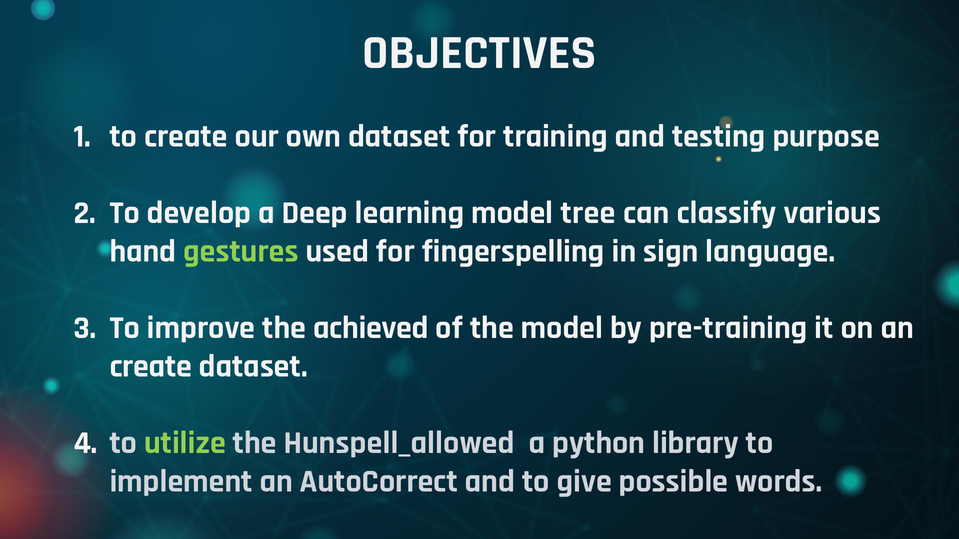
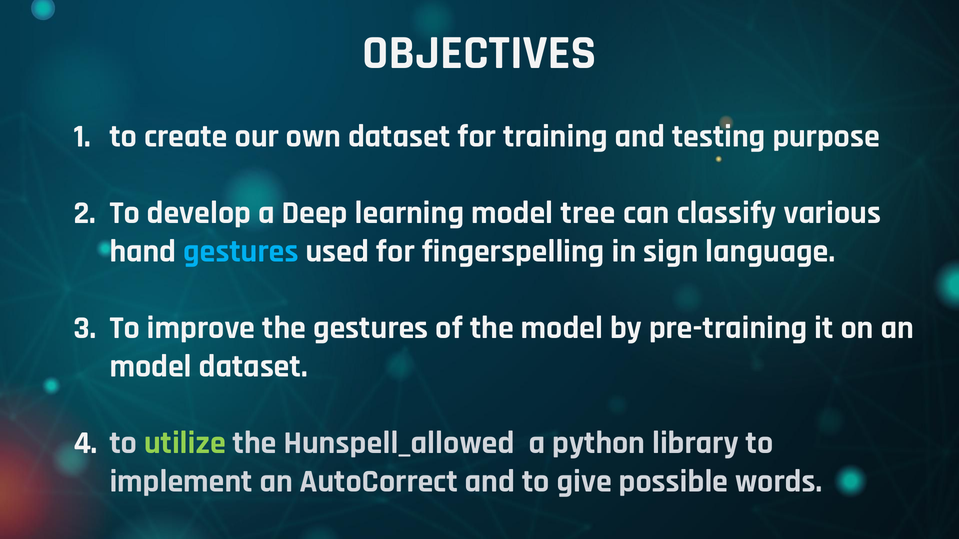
gestures colour: light green -> light blue (241, 251)
the achieved: achieved -> gestures (371, 328)
create: create -> model (151, 366)
